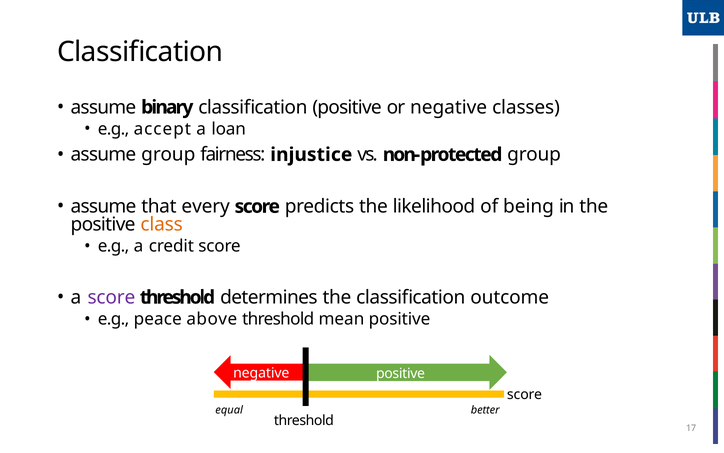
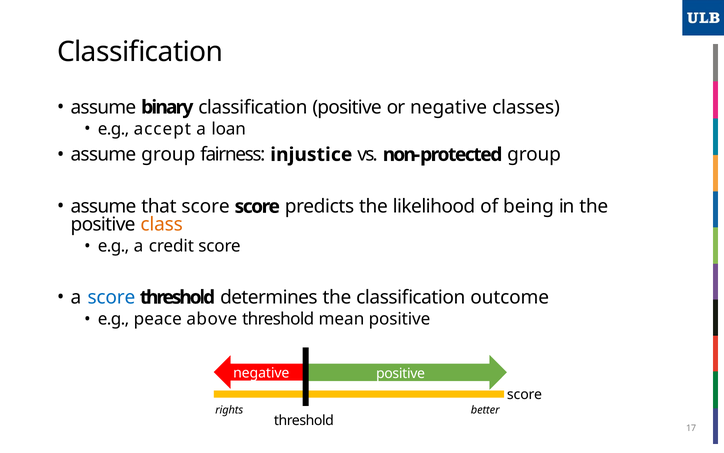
that every: every -> score (206, 206)
score colour: purple -> blue (111, 297)
equal: equal -> rights (229, 410)
